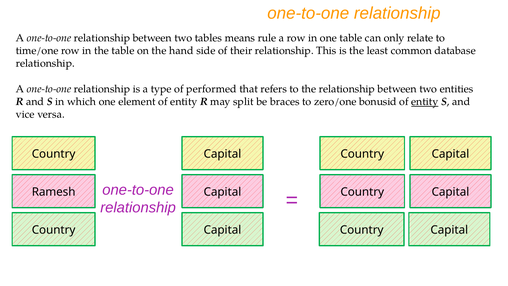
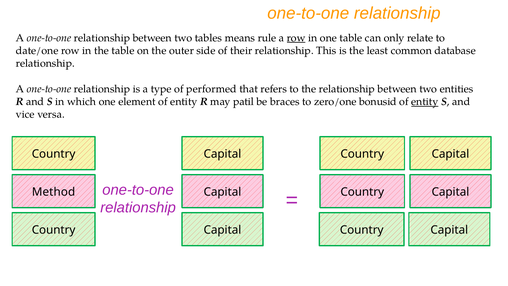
row underline: none -> present (296, 38)
time/one: time/one -> date/one (37, 51)
hand: hand -> outer (182, 51)
split: split -> patil (243, 102)
Ramesh: Ramesh -> Method (54, 192)
